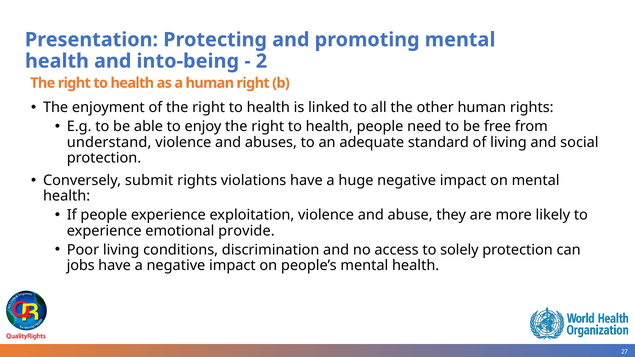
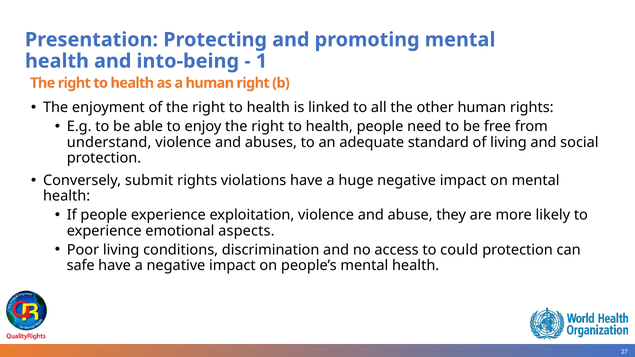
2: 2 -> 1 (261, 61)
provide: provide -> aspects (246, 231)
solely: solely -> could (459, 250)
jobs: jobs -> safe (81, 266)
